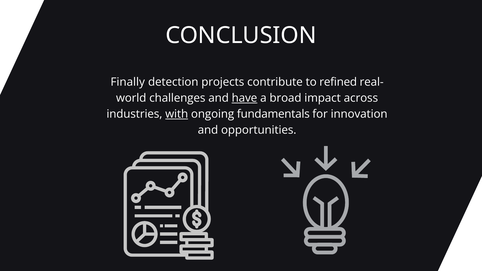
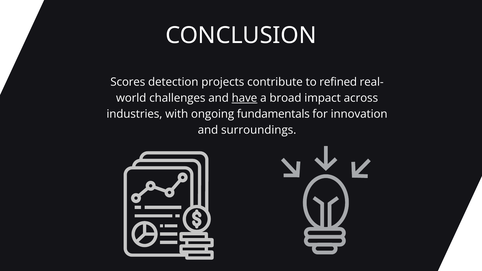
Finally: Finally -> Scores (128, 82)
with underline: present -> none (177, 114)
opportunities: opportunities -> surroundings (259, 130)
